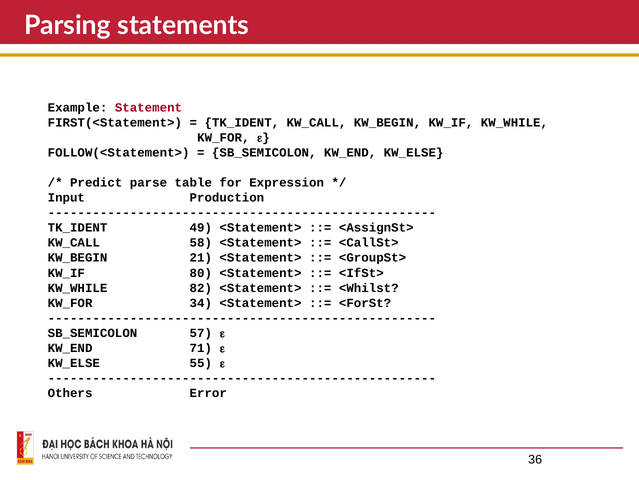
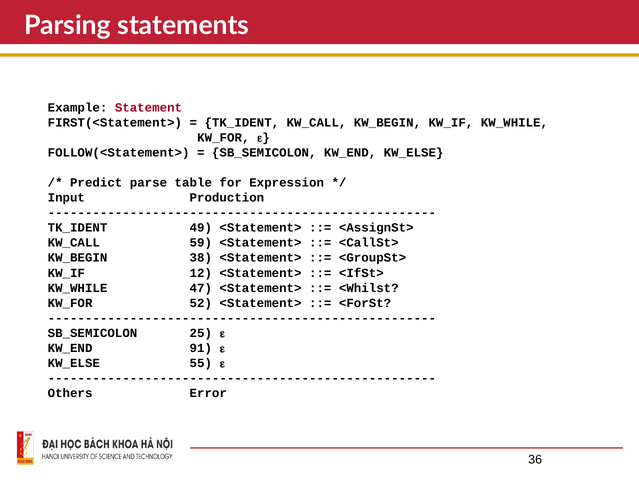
58: 58 -> 59 (201, 242)
21: 21 -> 38 (201, 257)
80: 80 -> 12 (201, 273)
82: 82 -> 47 (201, 288)
34: 34 -> 52 (201, 303)
57: 57 -> 25 (201, 333)
71: 71 -> 91 (201, 348)
